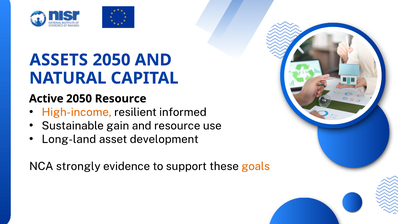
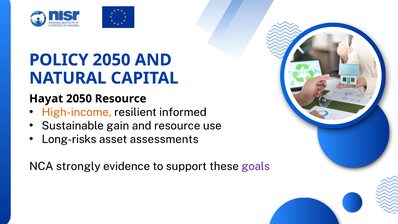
ASSETS: ASSETS -> POLICY (59, 60)
Active: Active -> Hayat (46, 99)
Long-land: Long-land -> Long-risks (69, 139)
development: development -> assessments (164, 139)
goals colour: orange -> purple (256, 166)
